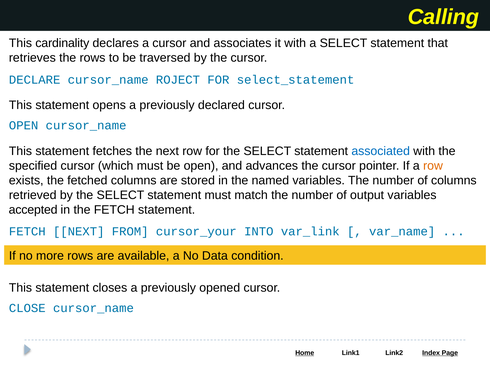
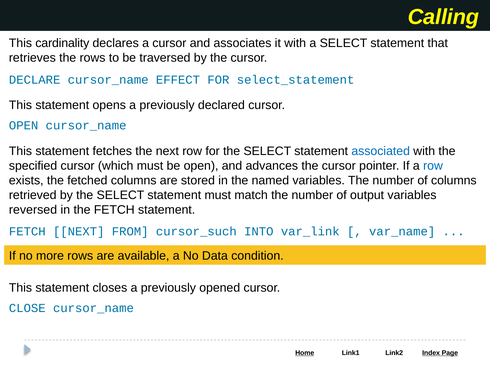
ROJECT: ROJECT -> EFFECT (178, 80)
row colour: orange -> blue (433, 166)
accepted: accepted -> reversed (33, 210)
cursor_your: cursor_your -> cursor_such (196, 232)
